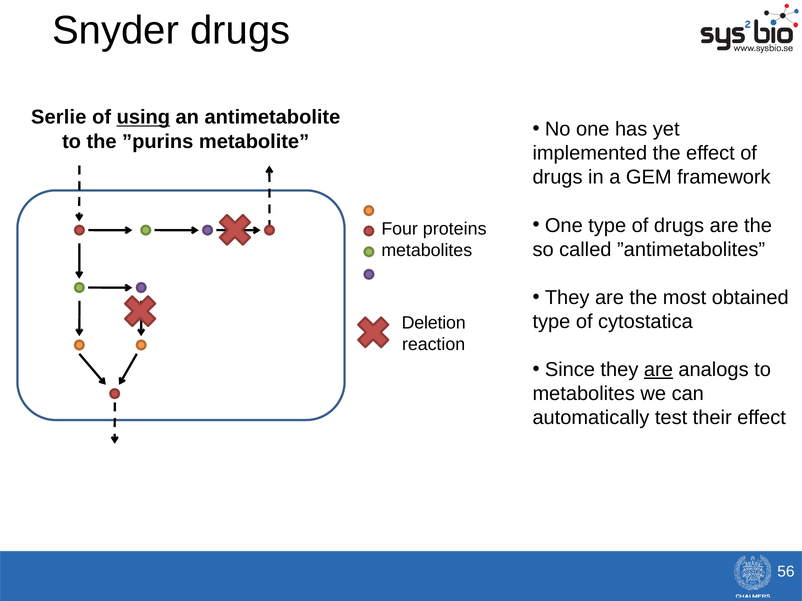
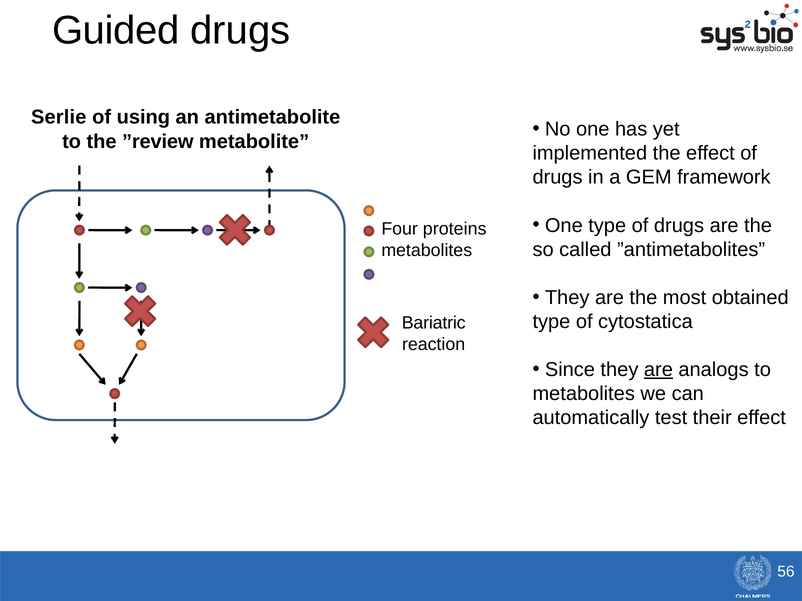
Snyder: Snyder -> Guided (116, 31)
using underline: present -> none (143, 117)
”purins: ”purins -> ”review (158, 142)
Deletion: Deletion -> Bariatric (434, 323)
